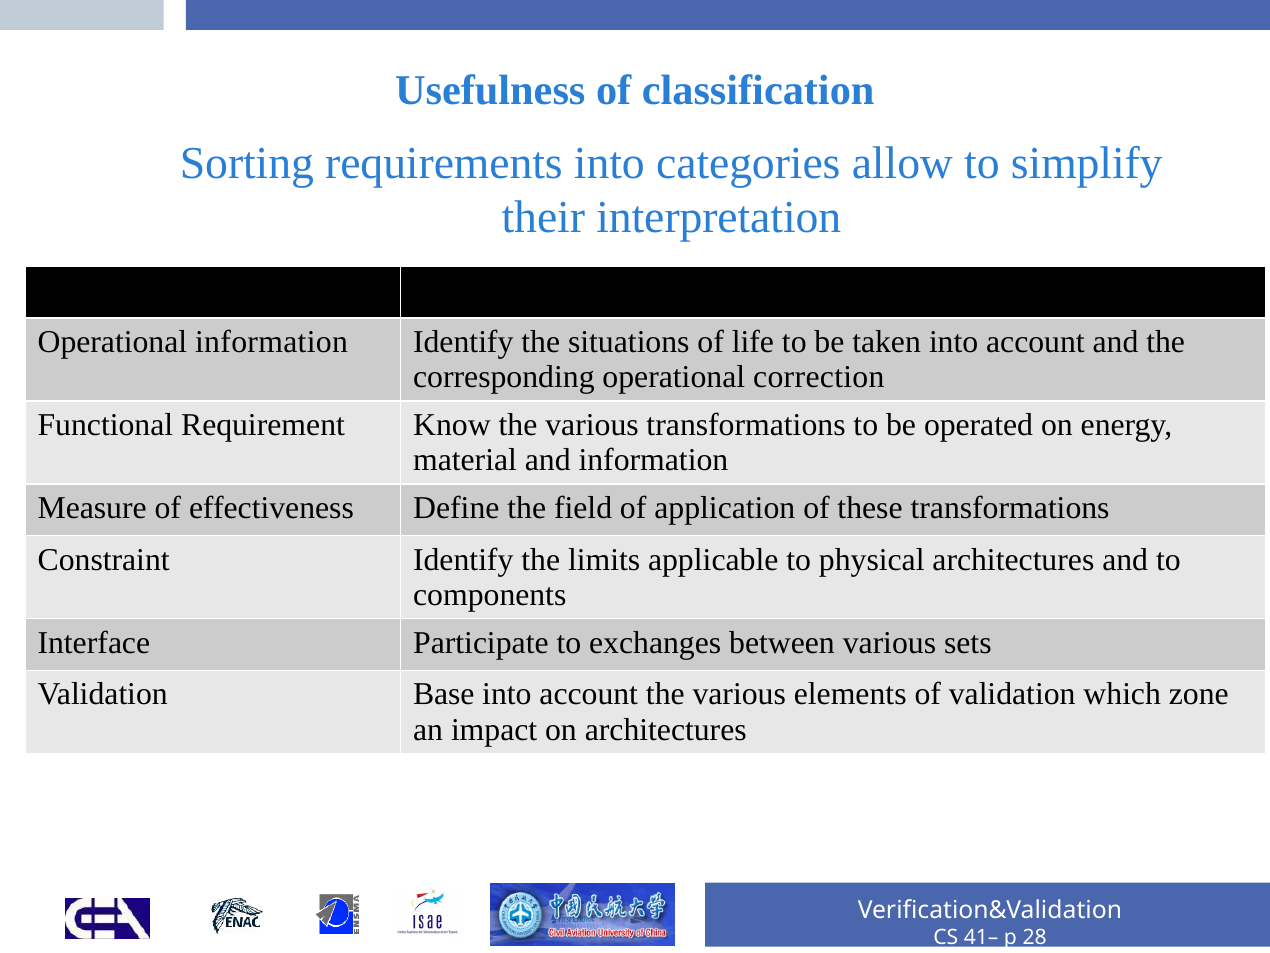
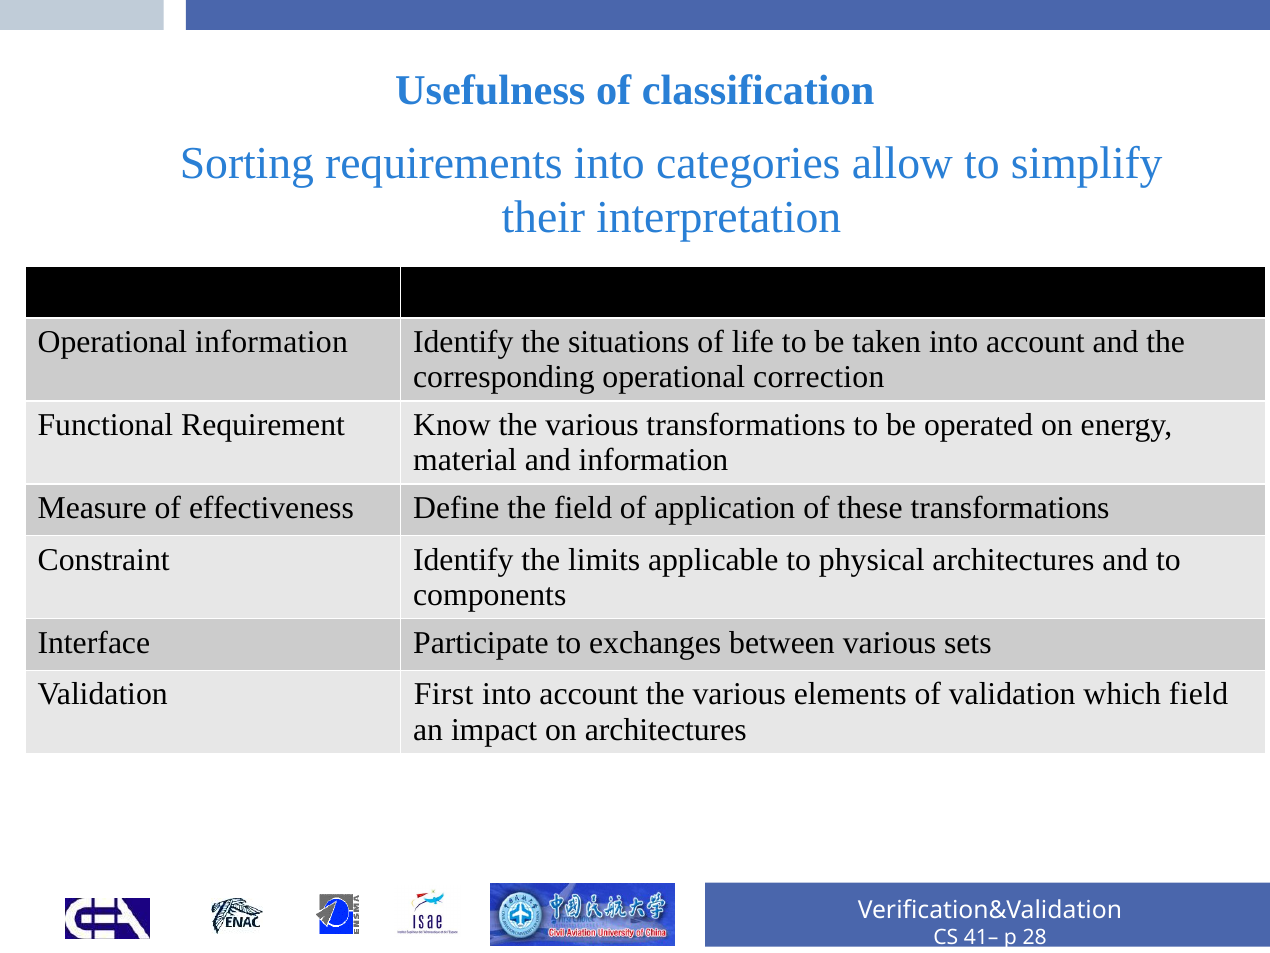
Base: Base -> First (444, 694)
which zone: zone -> field (1199, 694)
